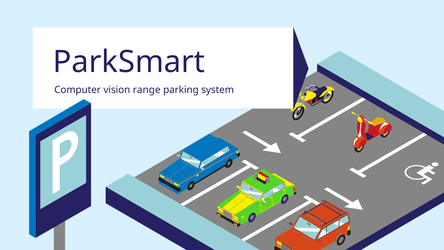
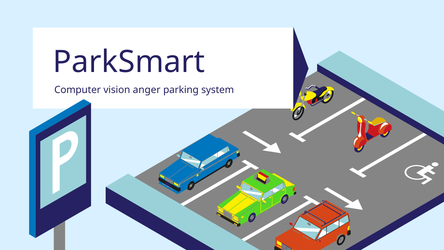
range: range -> anger (147, 90)
